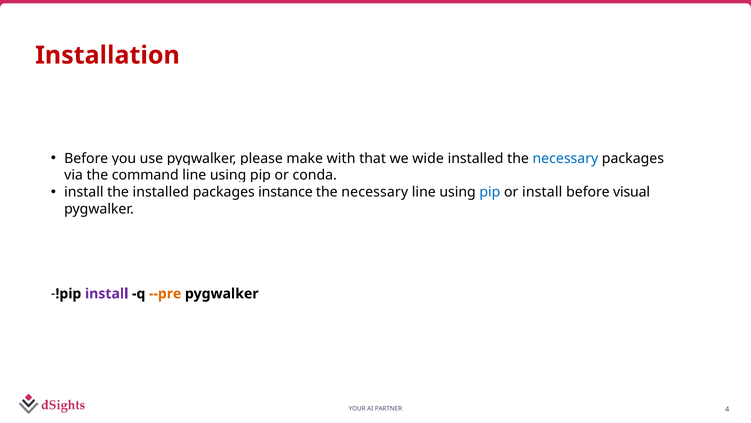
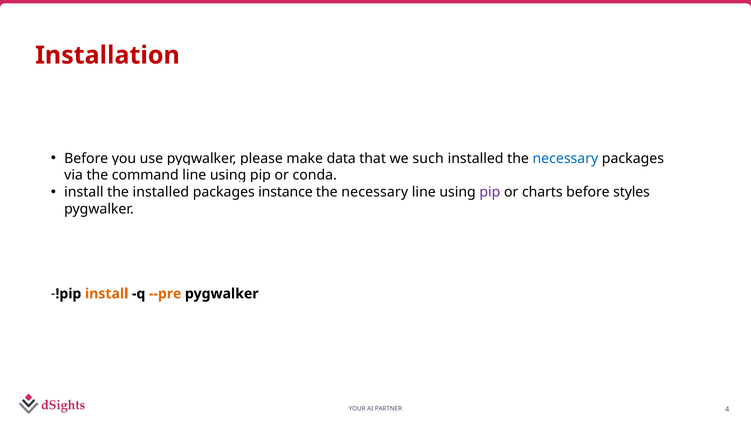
with: with -> data (341, 158)
wide: wide -> such (428, 158)
pip colour: blue -> purple (490, 192)
or install: install -> charts (542, 192)
visual: visual -> styles (632, 192)
install colour: purple -> orange (107, 293)
